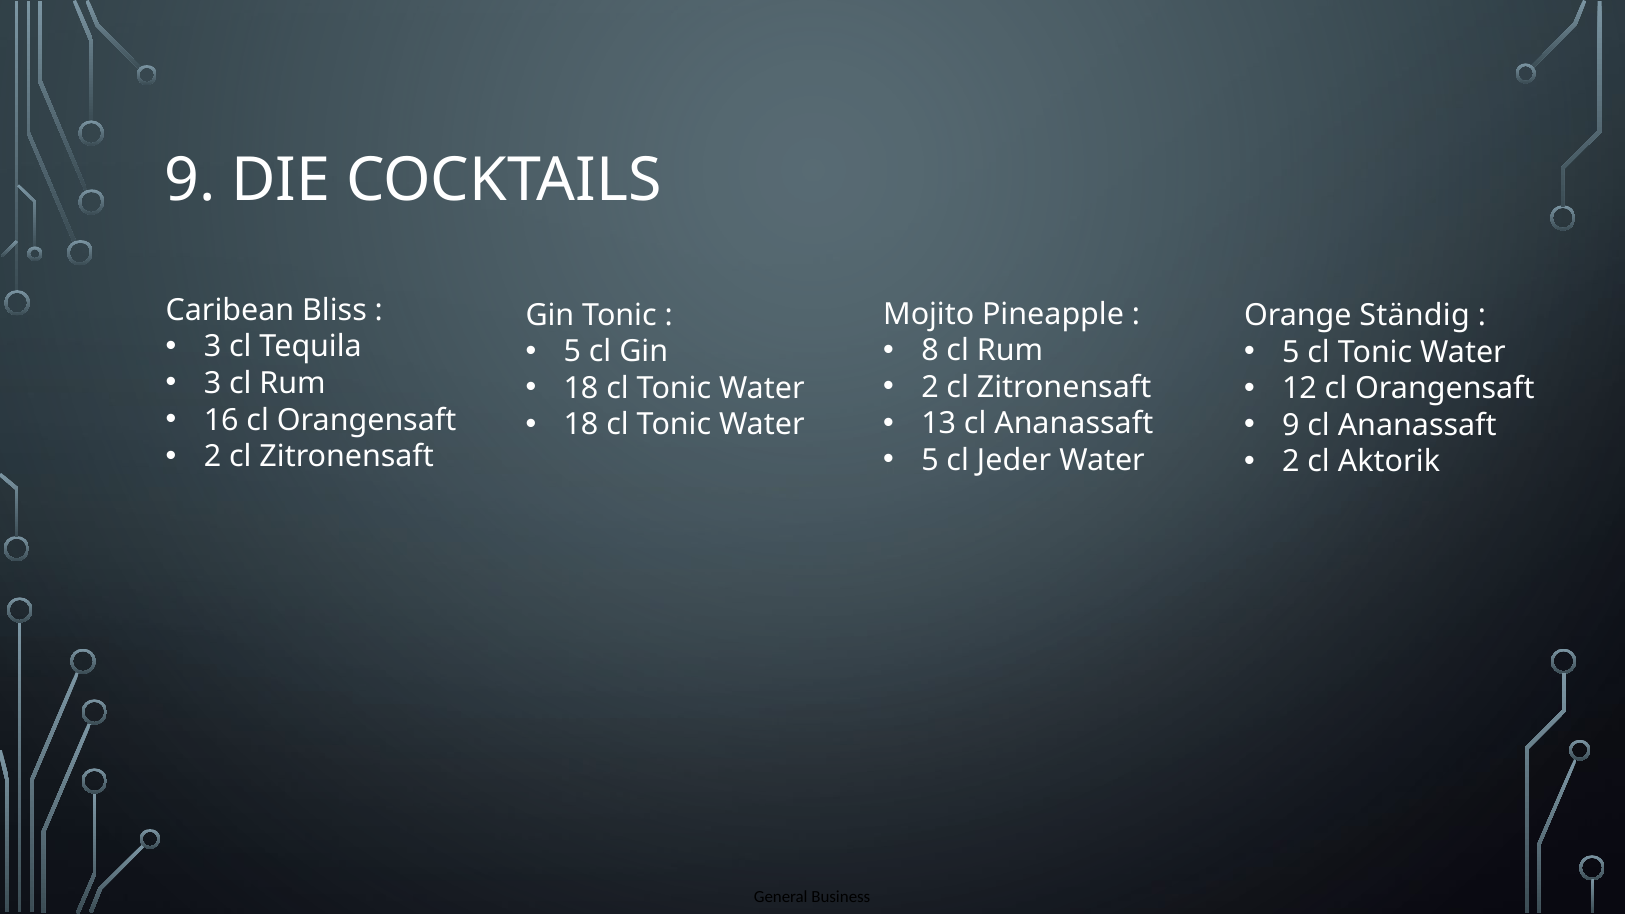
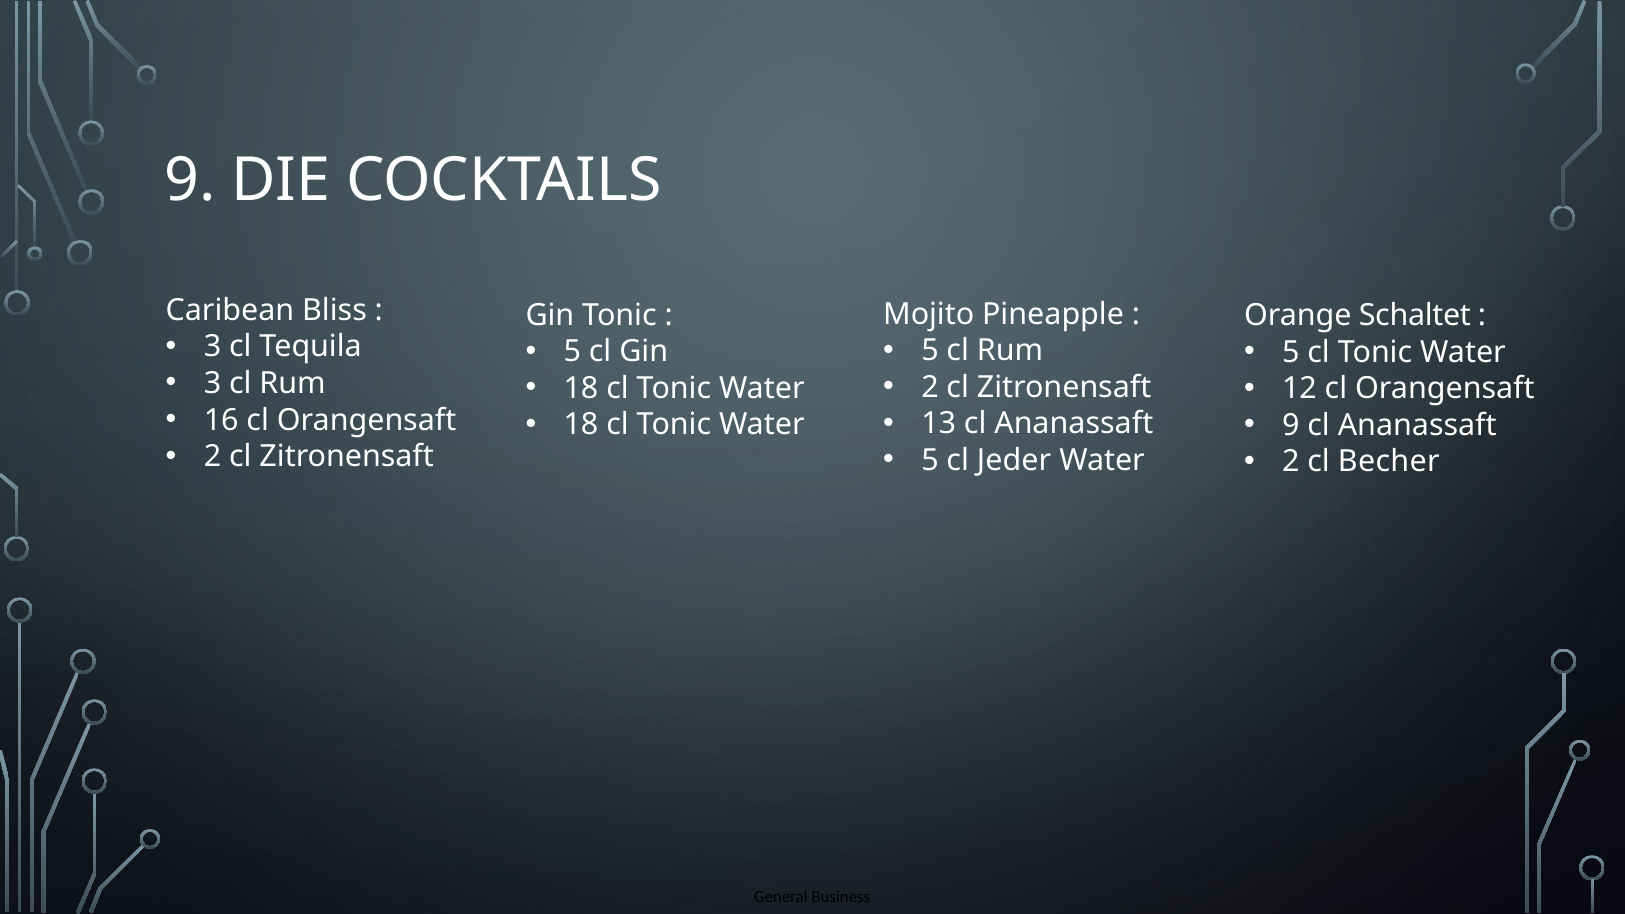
Ständig: Ständig -> Schaltet (1415, 316)
8: 8 -> 5 (930, 351)
Aktorik: Aktorik -> Becher (1389, 462)
